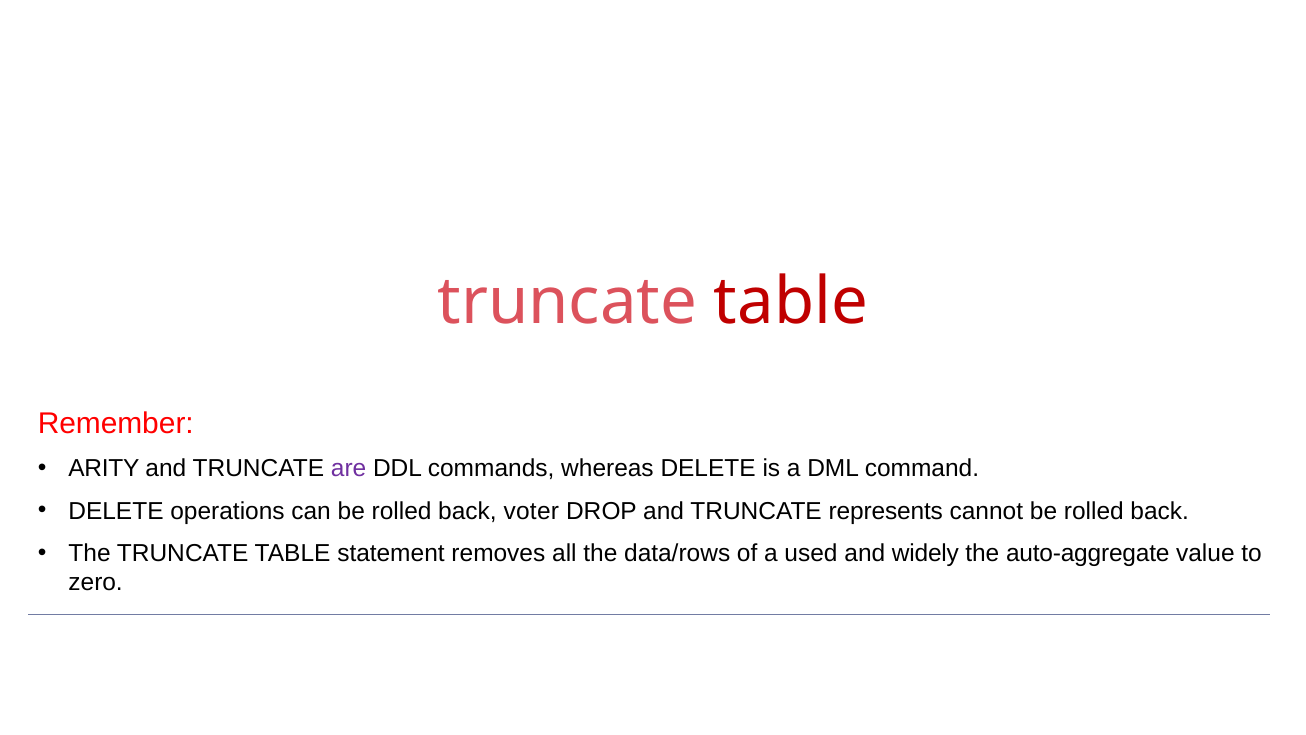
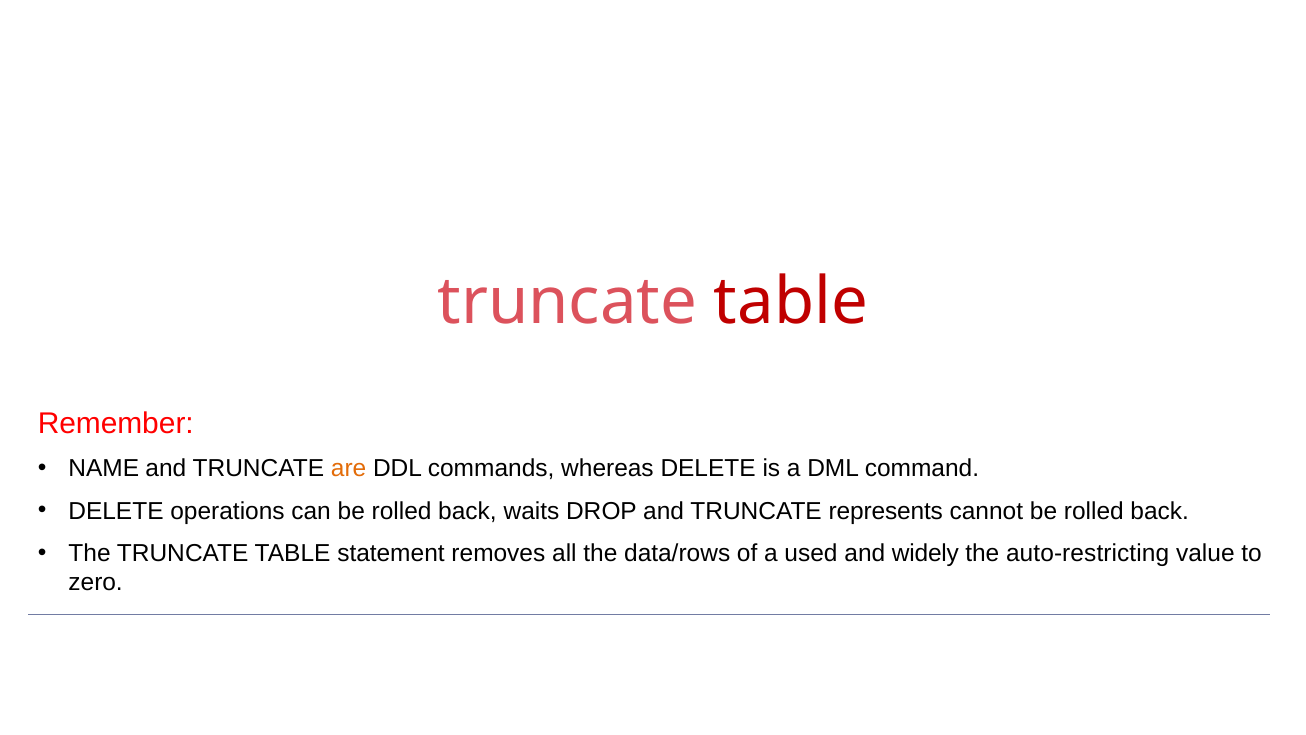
ARITY: ARITY -> NAME (104, 468)
are colour: purple -> orange (349, 468)
voter: voter -> waits (531, 511)
auto-aggregate: auto-aggregate -> auto-restricting (1088, 553)
